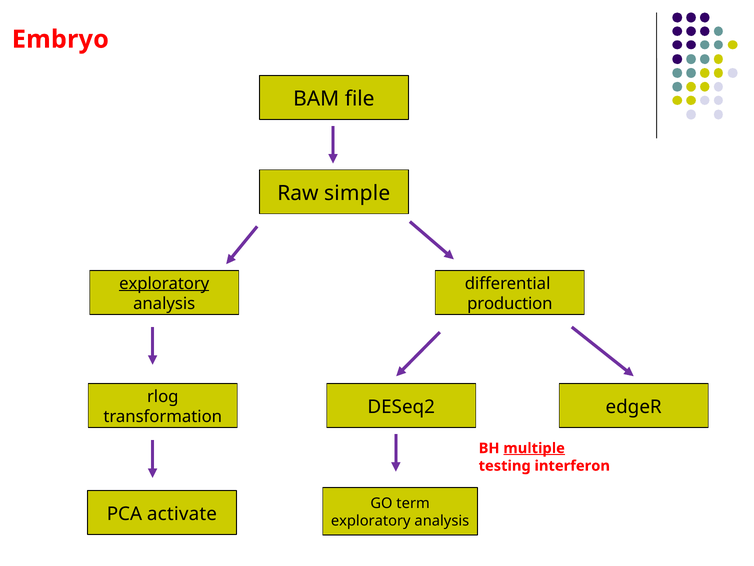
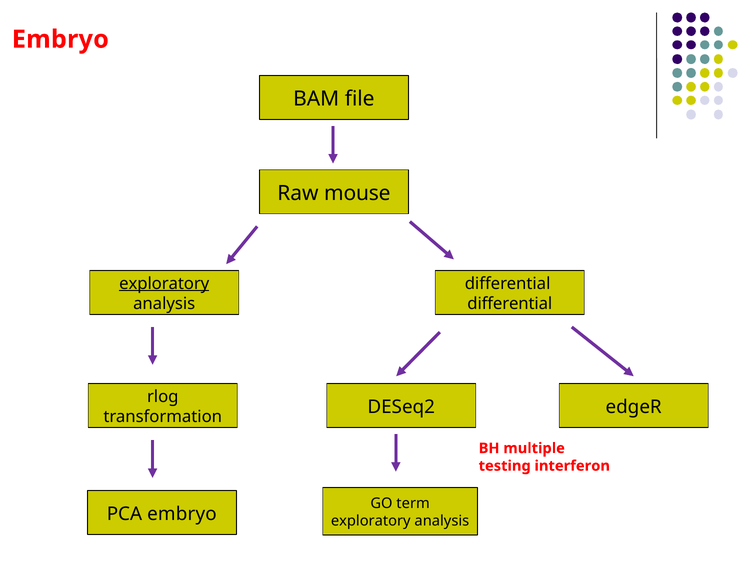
simple: simple -> mouse (357, 193)
production: production -> differential (510, 303)
multiple underline: present -> none (534, 448)
PCA activate: activate -> embryo (182, 513)
